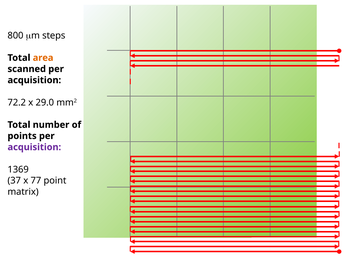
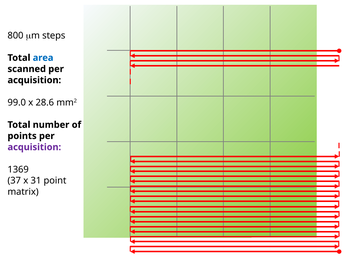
area colour: orange -> blue (43, 58)
72.2: 72.2 -> 99.0 (17, 102)
29.0: 29.0 -> 28.6 (45, 102)
77: 77 -> 31 (36, 180)
